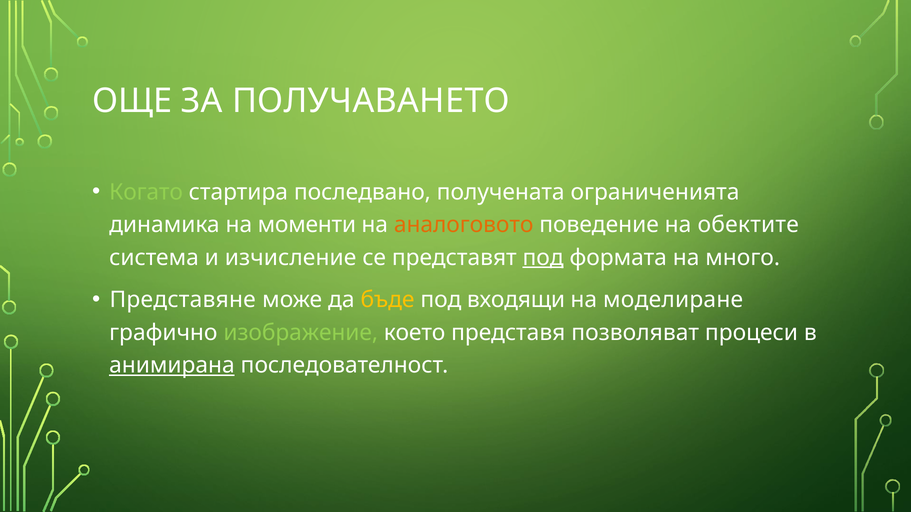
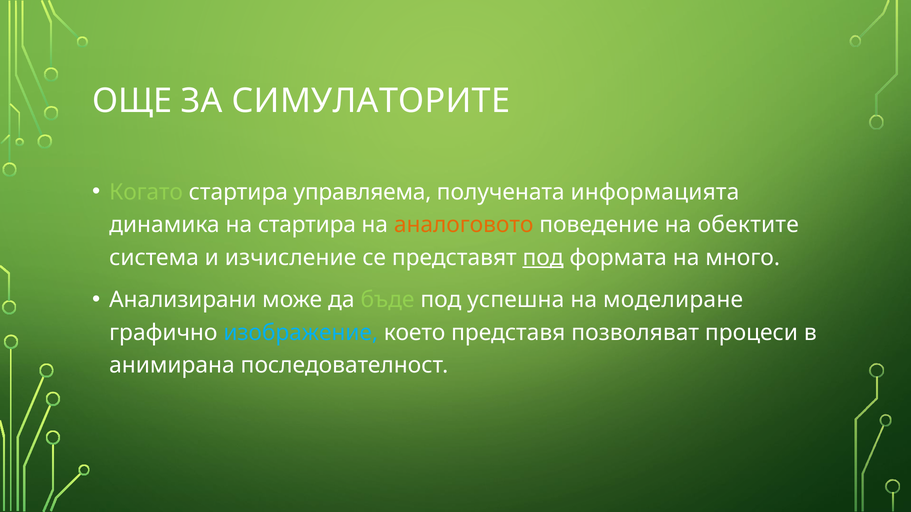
ПОЛУЧАВАНЕТО: ПОЛУЧАВАНЕТО -> СИМУЛАТОРИТЕ (371, 101)
последвано: последвано -> управляема (362, 192)
ограниченията: ограниченията -> информацията (655, 192)
на моменти: моменти -> стартира (307, 225)
Представяне: Представяне -> Анализирани (183, 300)
бъде colour: yellow -> light green (387, 300)
входящи: входящи -> успешна (516, 300)
изображение colour: light green -> light blue (301, 333)
анимирана underline: present -> none (172, 366)
